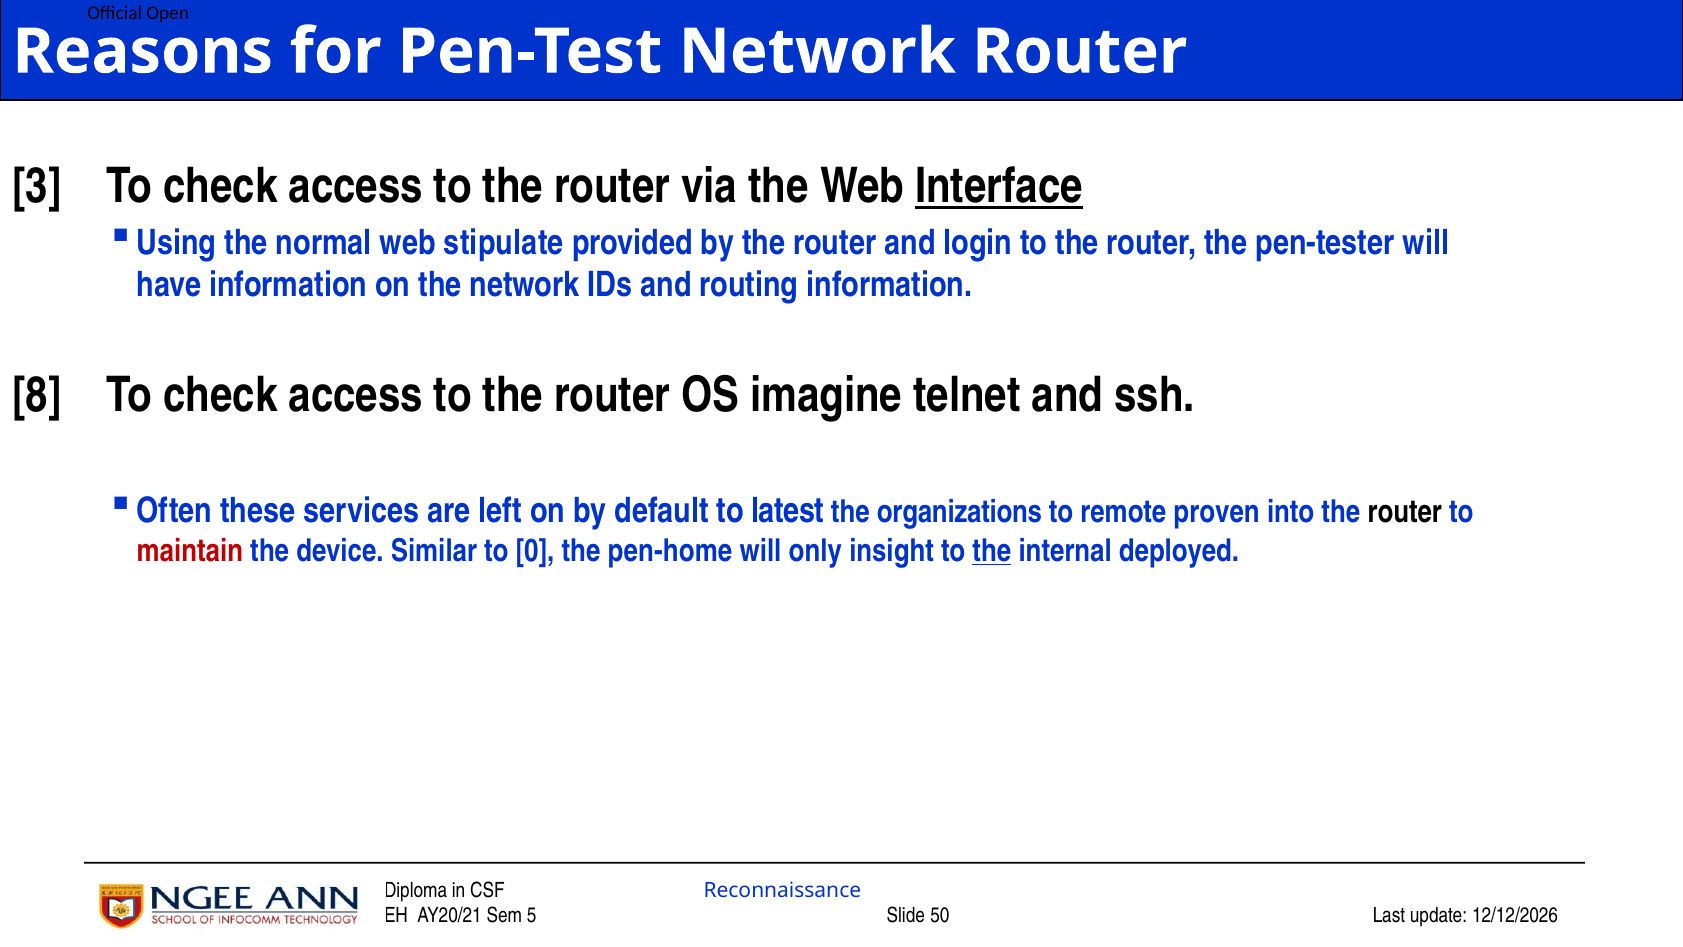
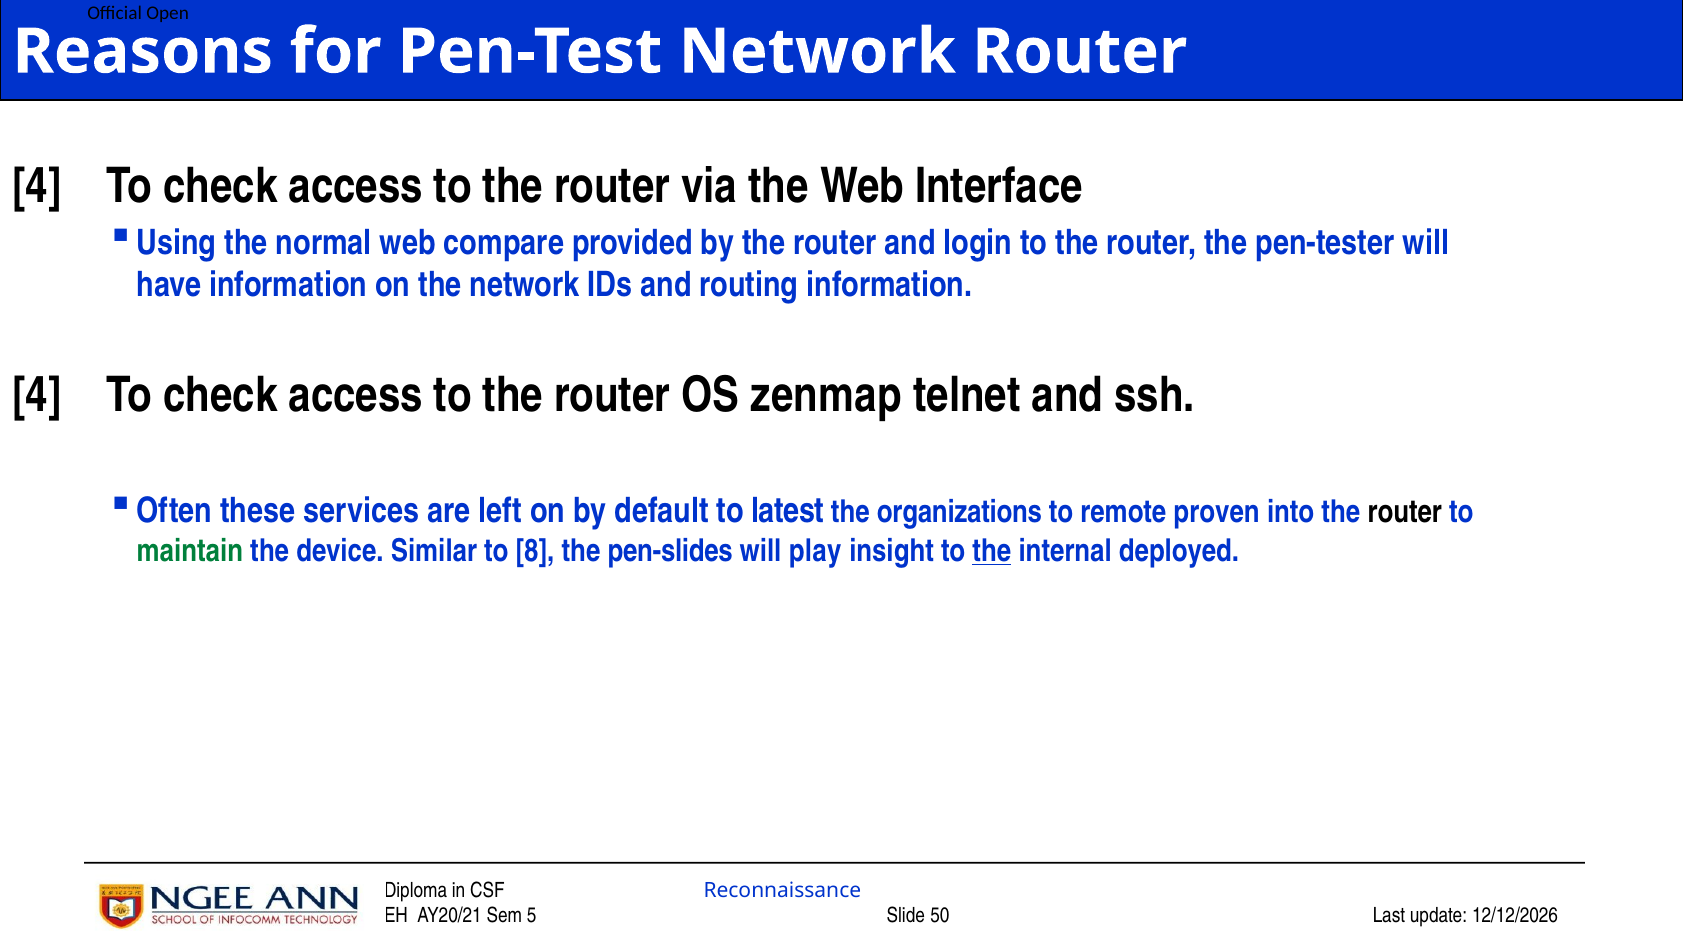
3: 3 -> 4 (37, 186)
Interface underline: present -> none (999, 186)
stipulate: stipulate -> compare (504, 243)
8: 8 -> 4 (37, 396)
imagine: imagine -> zenmap (826, 396)
maintain colour: red -> green (190, 551)
0: 0 -> 8 (535, 551)
pen-home: pen-home -> pen-slides (670, 551)
only: only -> play (815, 551)
